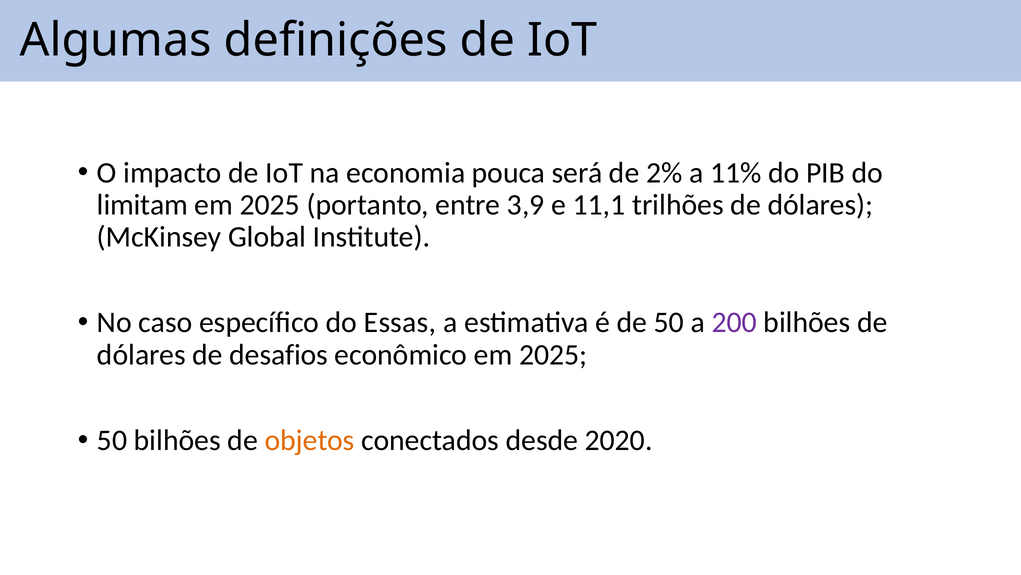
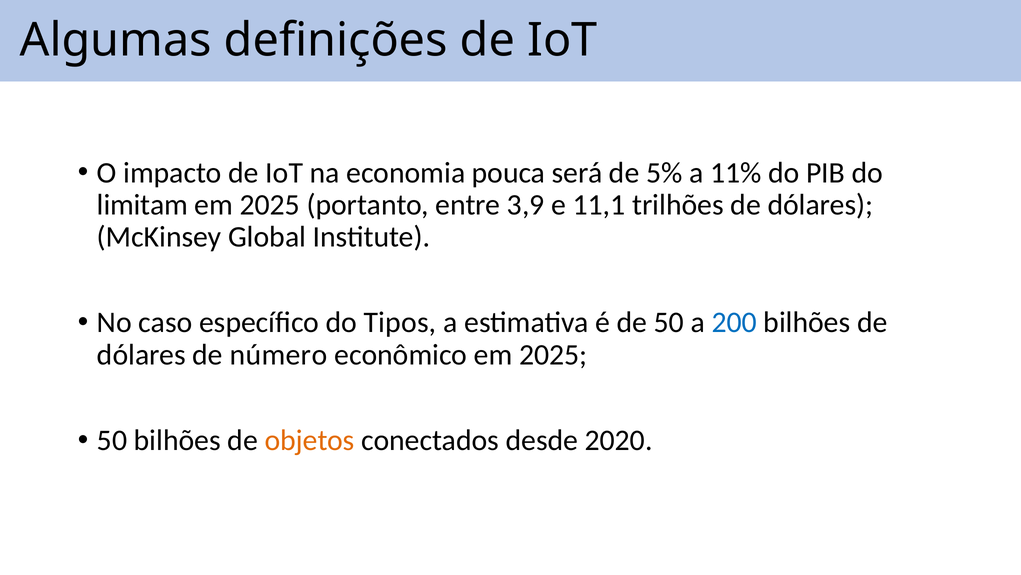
2%: 2% -> 5% (664, 173)
Essas: Essas -> Tipos (400, 322)
200 colour: purple -> blue (734, 322)
desafios: desafios -> número (279, 354)
